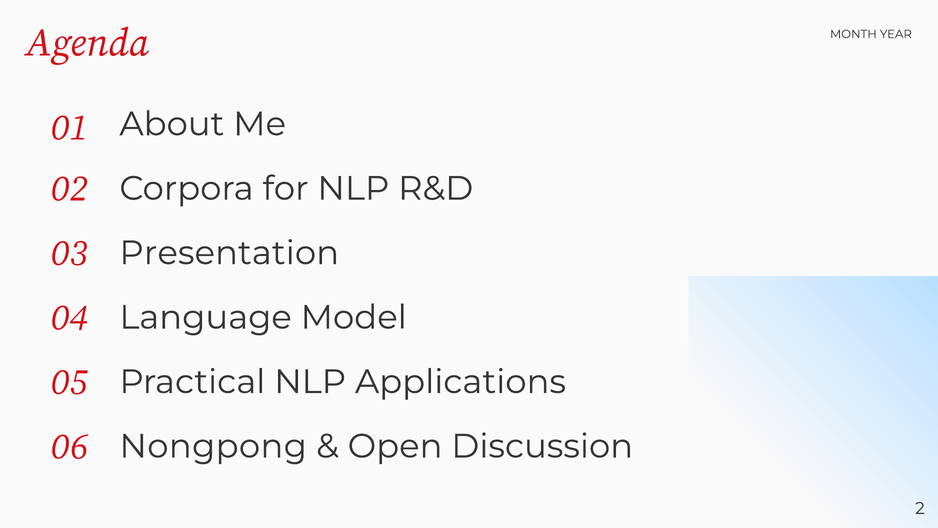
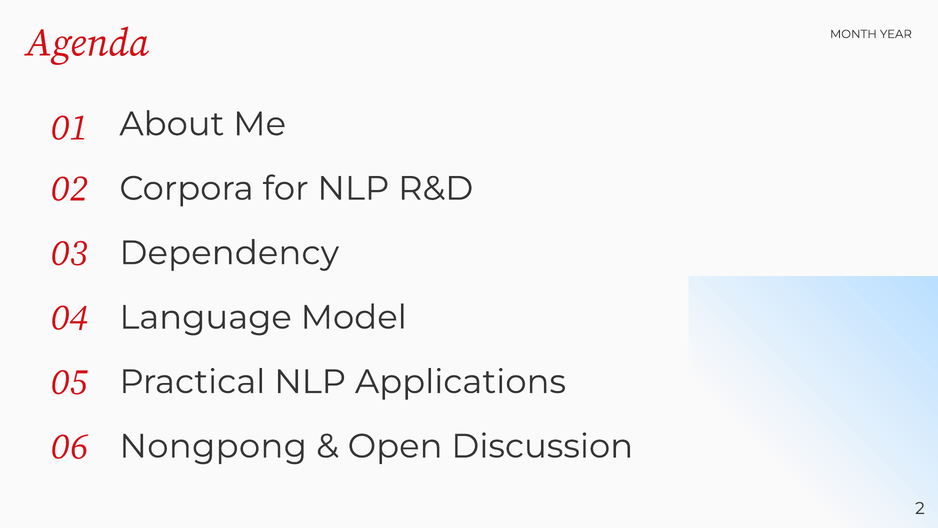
Presentation: Presentation -> Dependency (229, 253)
